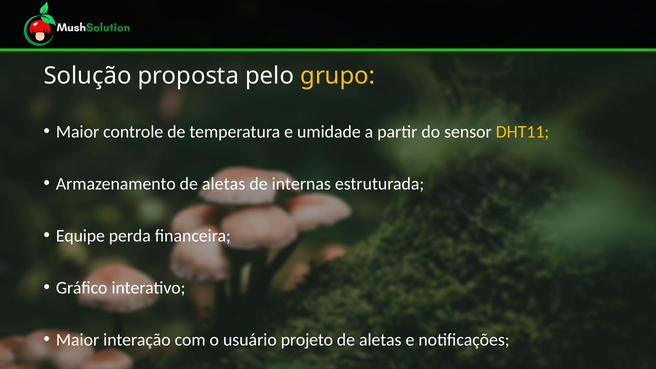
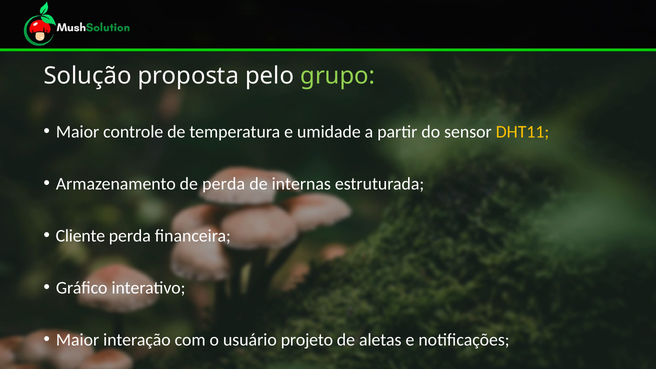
grupo colour: yellow -> light green (338, 76)
Armazenamento de aletas: aletas -> perda (224, 184)
Equipe: Equipe -> Cliente (80, 236)
